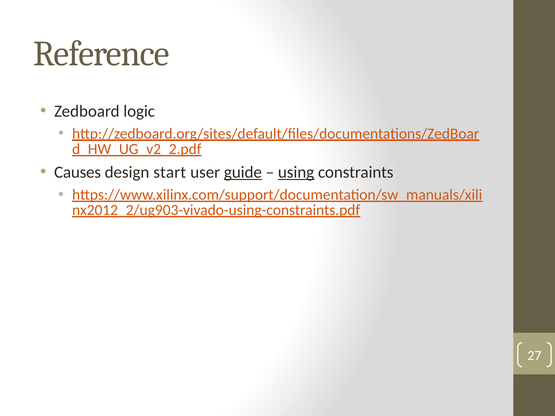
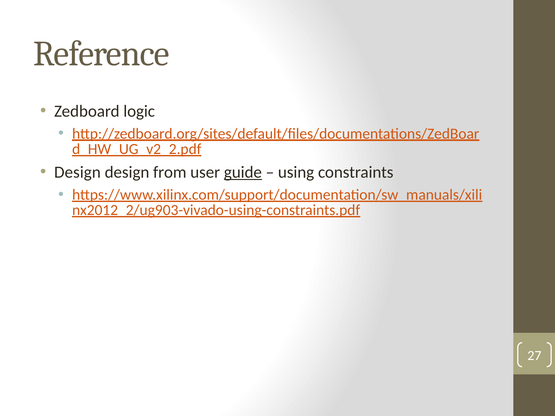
Causes: Causes -> Design (77, 172)
start: start -> from (170, 172)
using underline: present -> none (296, 172)
